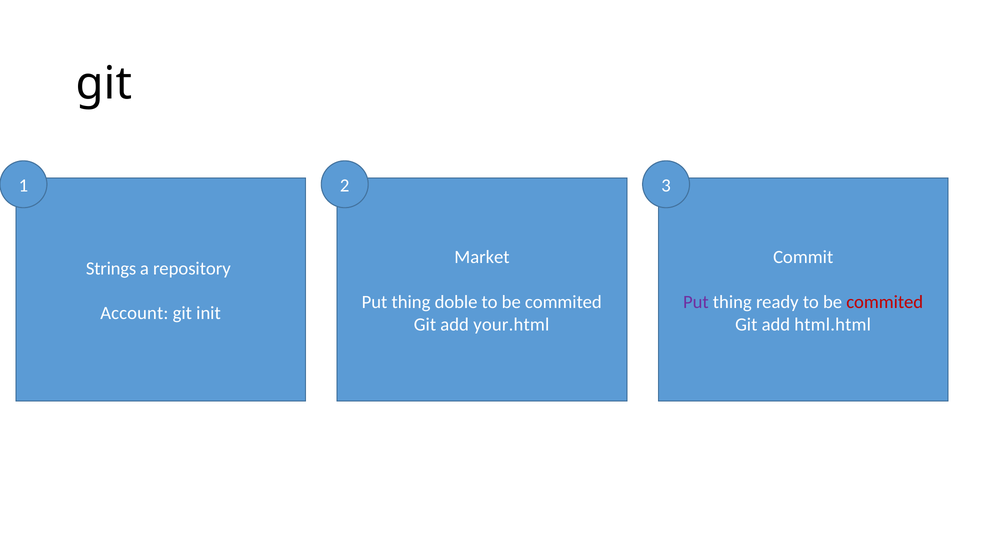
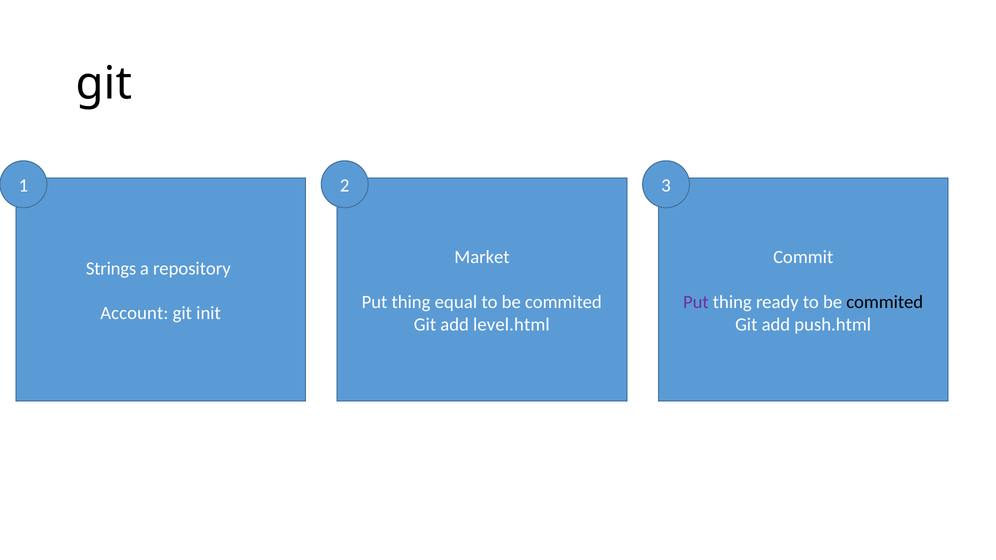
doble: doble -> equal (456, 302)
commited colour: red -> black (885, 302)
your.html: your.html -> level.html (511, 325)
html.html: html.html -> push.html (833, 325)
